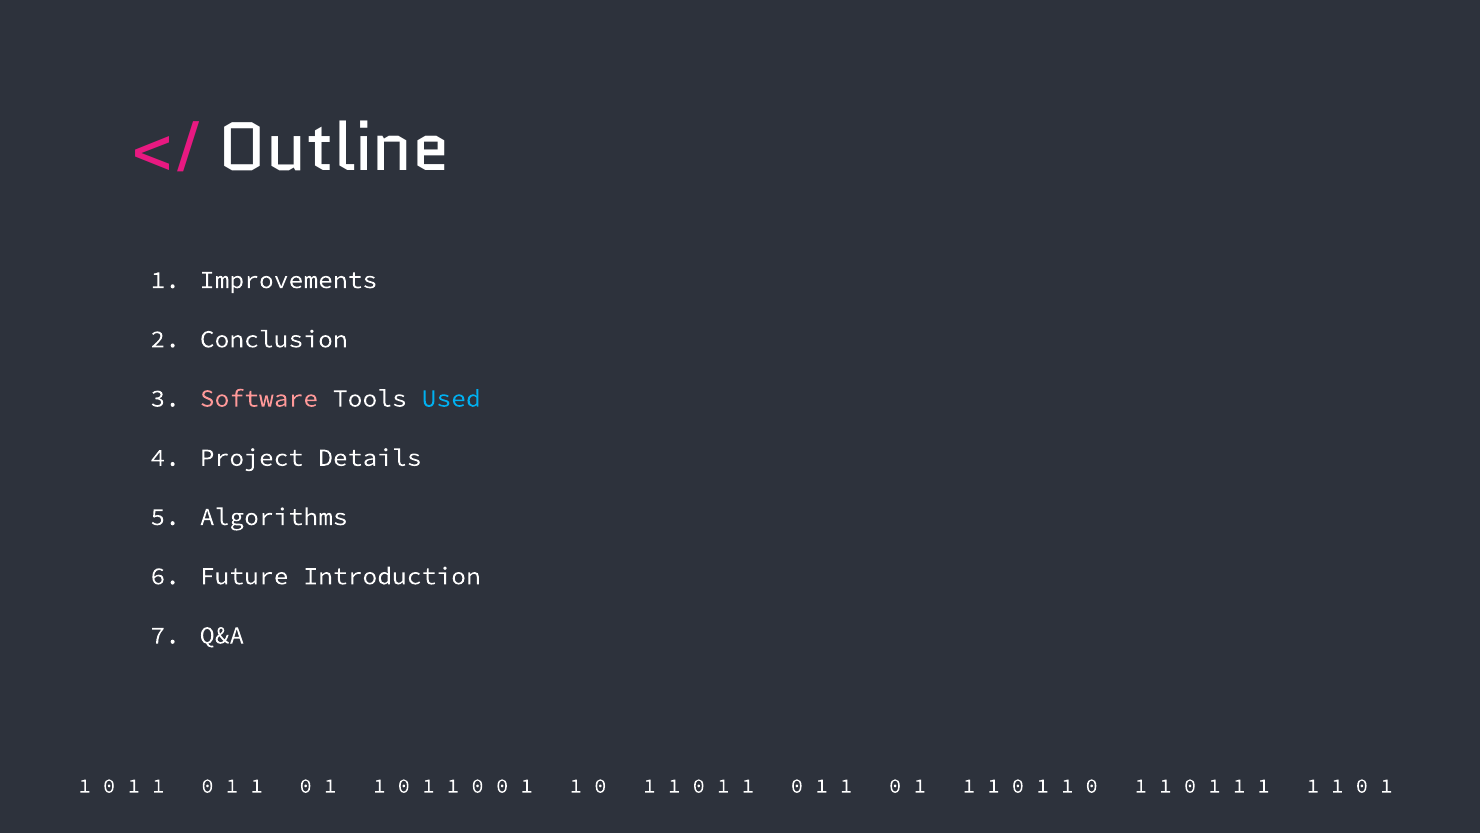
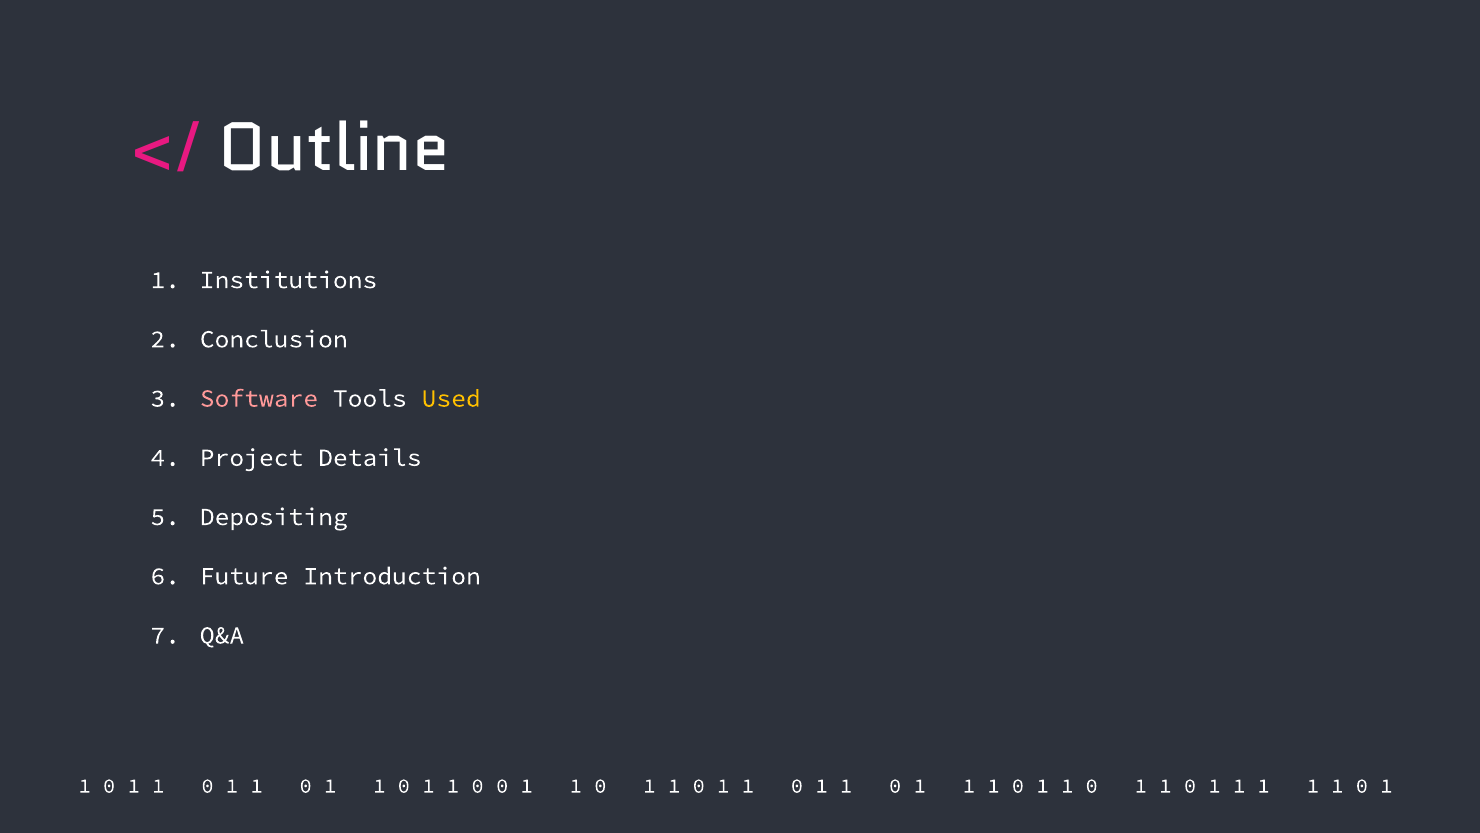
Improvements: Improvements -> Institutions (289, 280)
Used colour: light blue -> yellow (451, 398)
Algorithms: Algorithms -> Depositing (274, 517)
